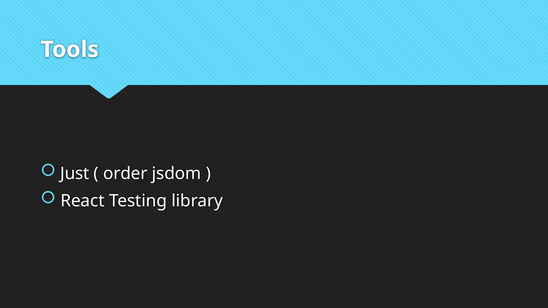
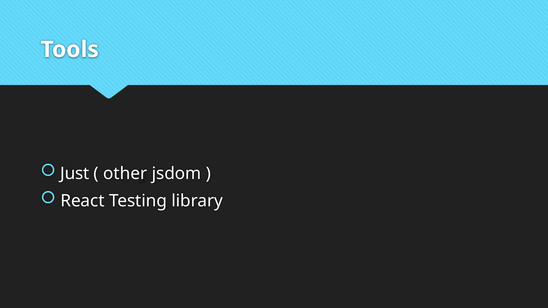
order: order -> other (125, 174)
